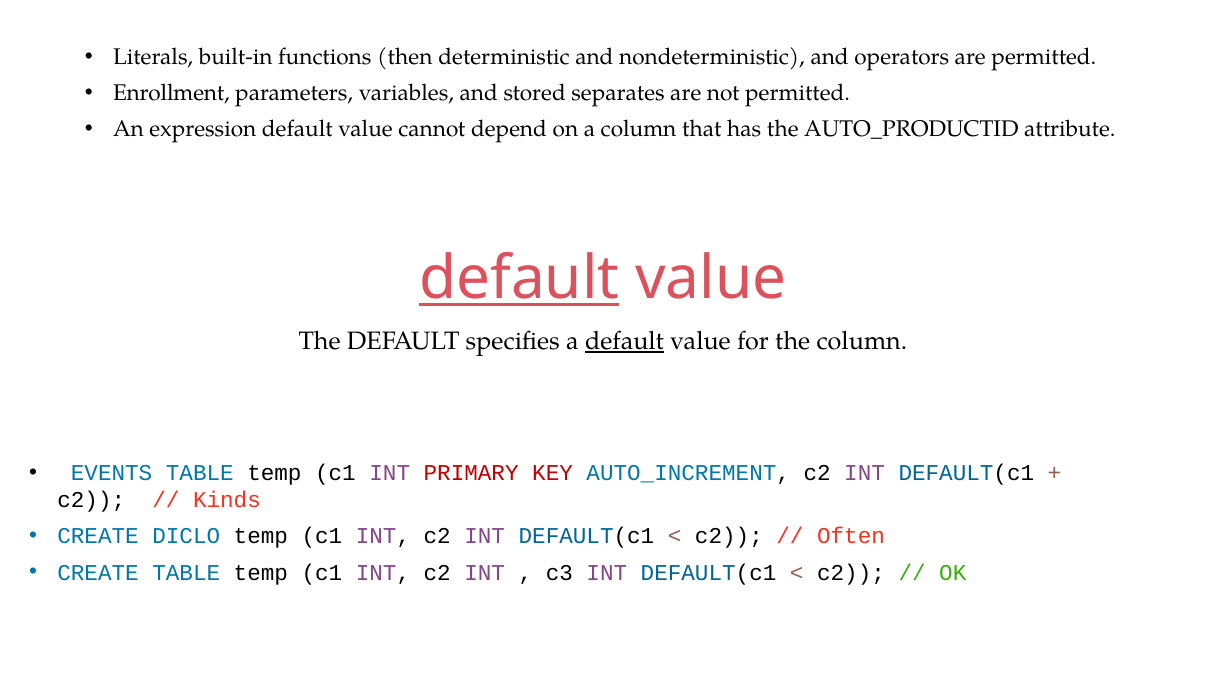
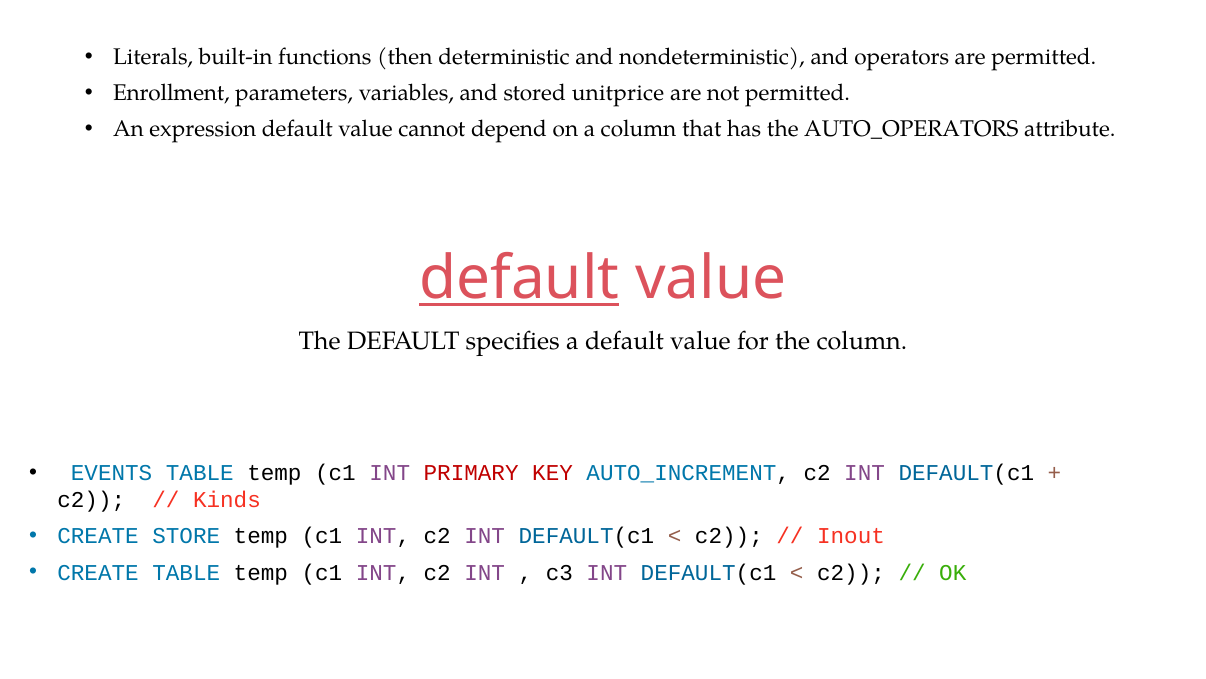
separates: separates -> unitprice (618, 93)
AUTO_PRODUCTID: AUTO_PRODUCTID -> AUTO_OPERATORS (911, 129)
default underline: present -> none (625, 341)
DICLO: DICLO -> STORE (186, 536)
Often: Often -> Inout (851, 536)
